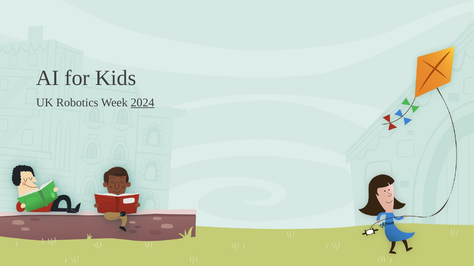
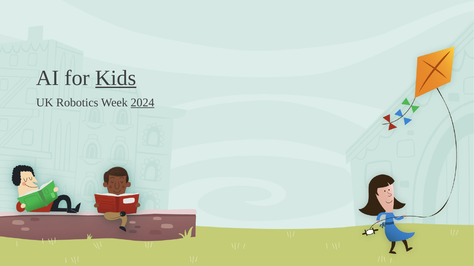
Kids underline: none -> present (116, 78)
